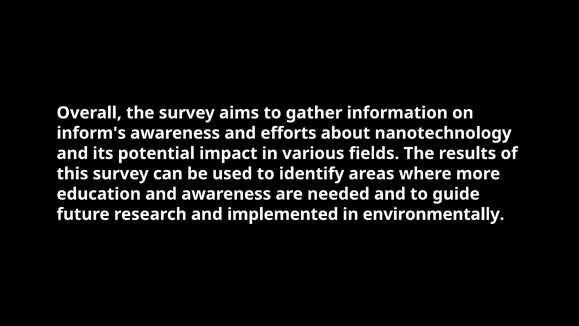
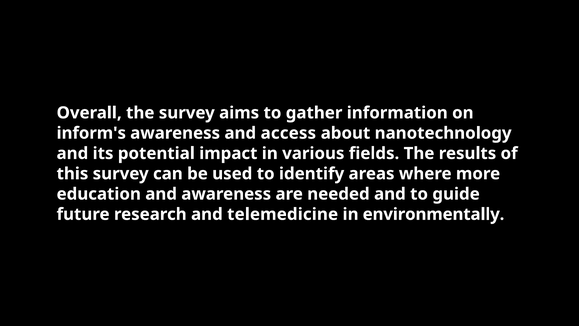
efforts: efforts -> access (288, 133)
implemented: implemented -> telemedicine (283, 214)
